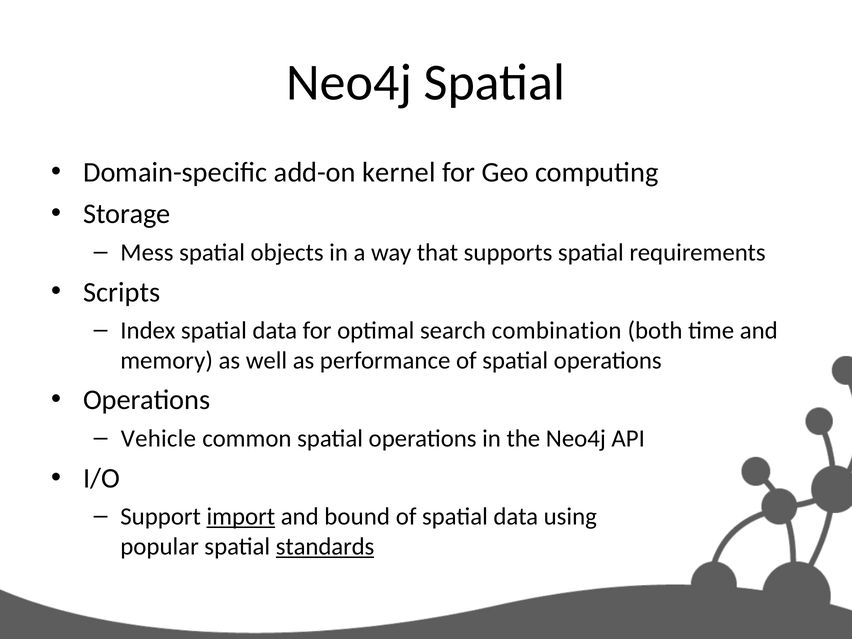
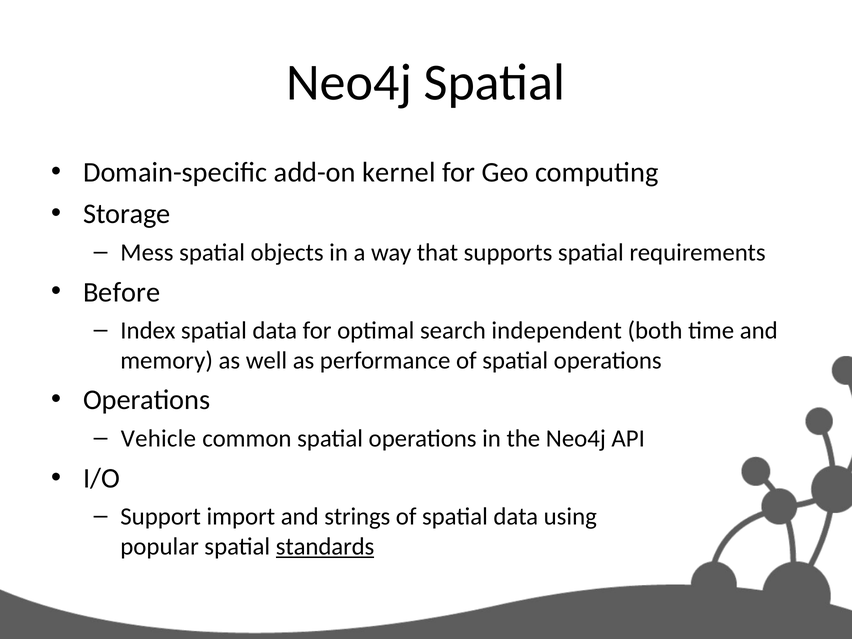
Scripts: Scripts -> Before (122, 292)
combination: combination -> independent (557, 331)
import underline: present -> none (241, 517)
bound: bound -> strings (357, 517)
